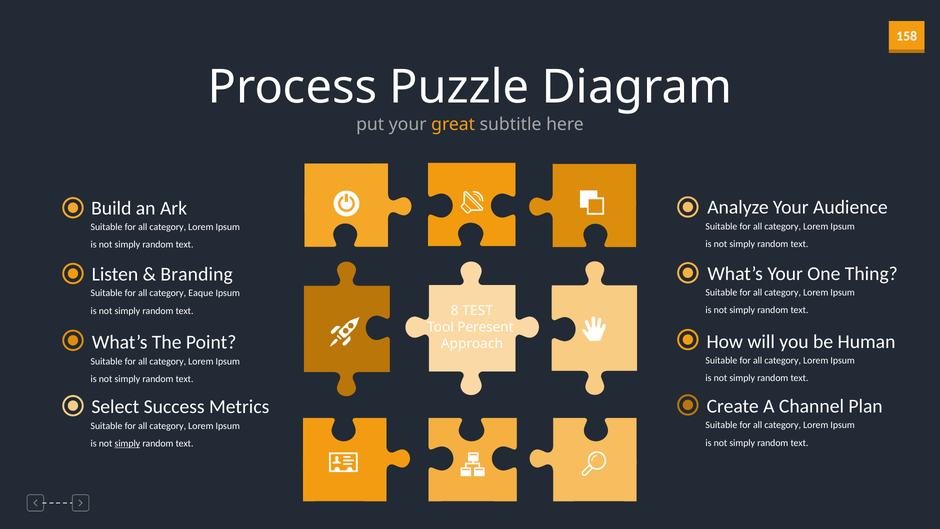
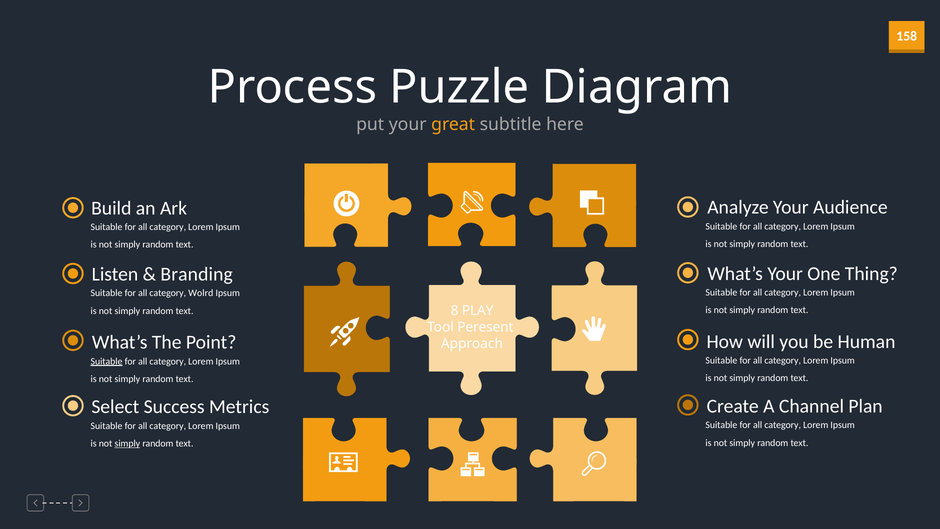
Eaque: Eaque -> Wolrd (201, 293)
TEST: TEST -> PLAY (478, 311)
Suitable underline: none -> present (107, 361)
